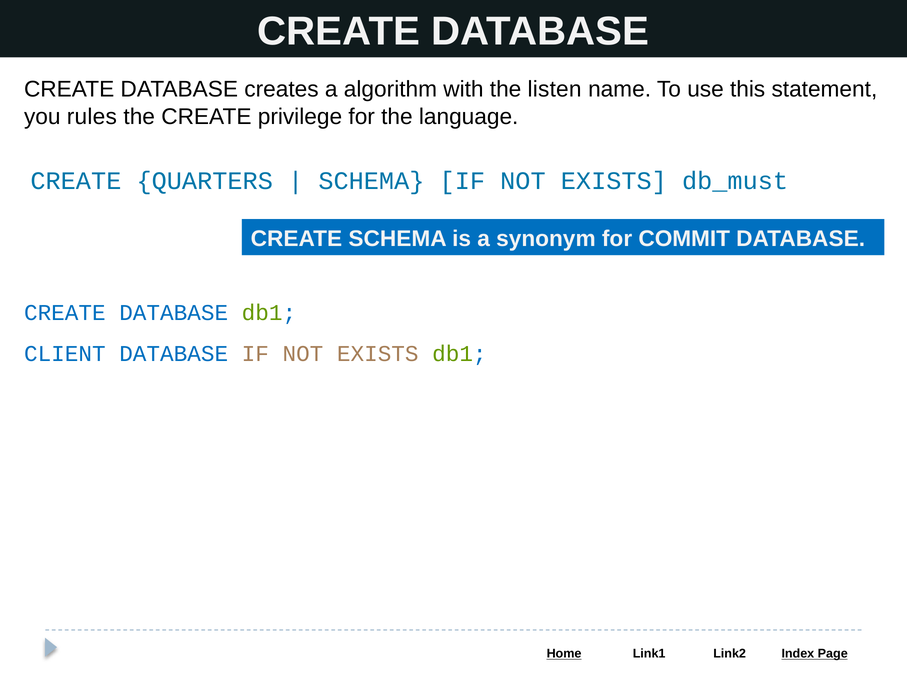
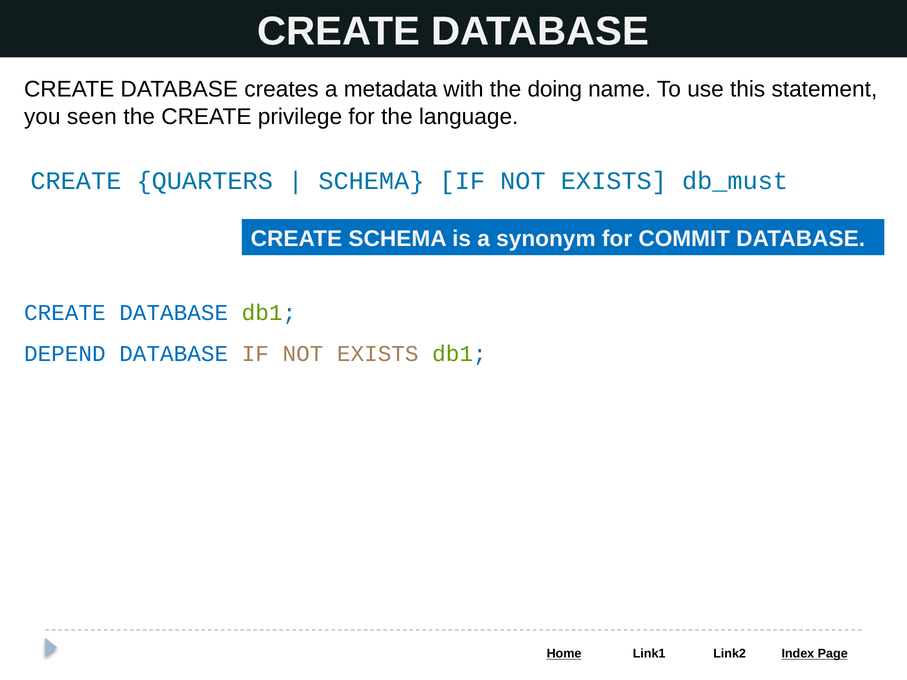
algorithm: algorithm -> metadata (391, 89)
listen: listen -> doing (555, 89)
rules: rules -> seen (92, 117)
CLIENT: CLIENT -> DEPEND (65, 354)
